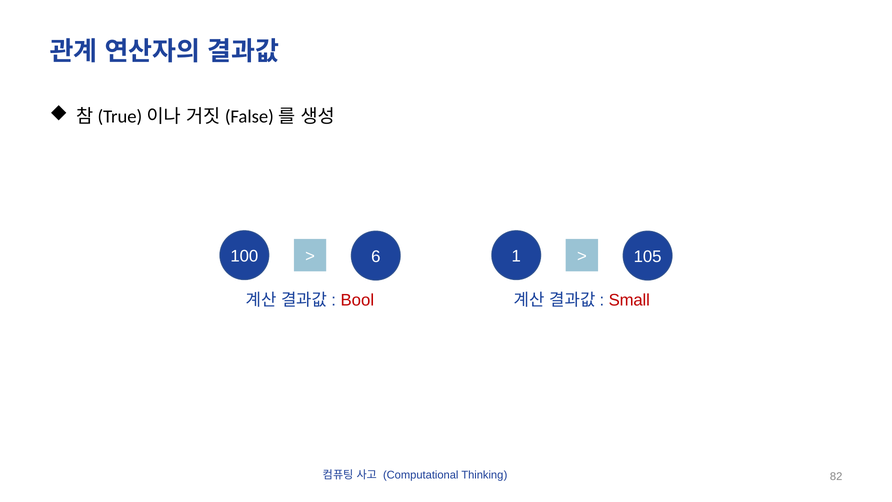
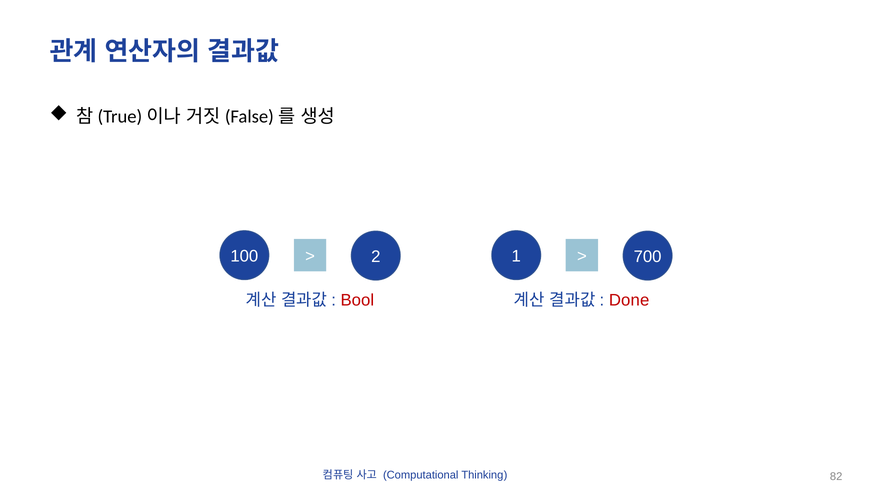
6: 6 -> 2 (376, 256)
105: 105 -> 700 (648, 256)
Small: Small -> Done (629, 300)
